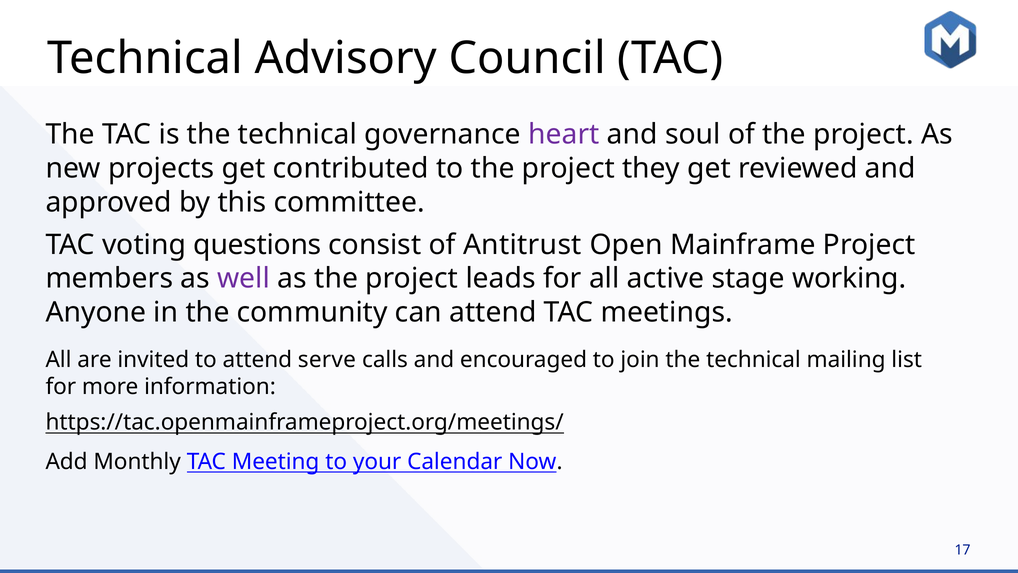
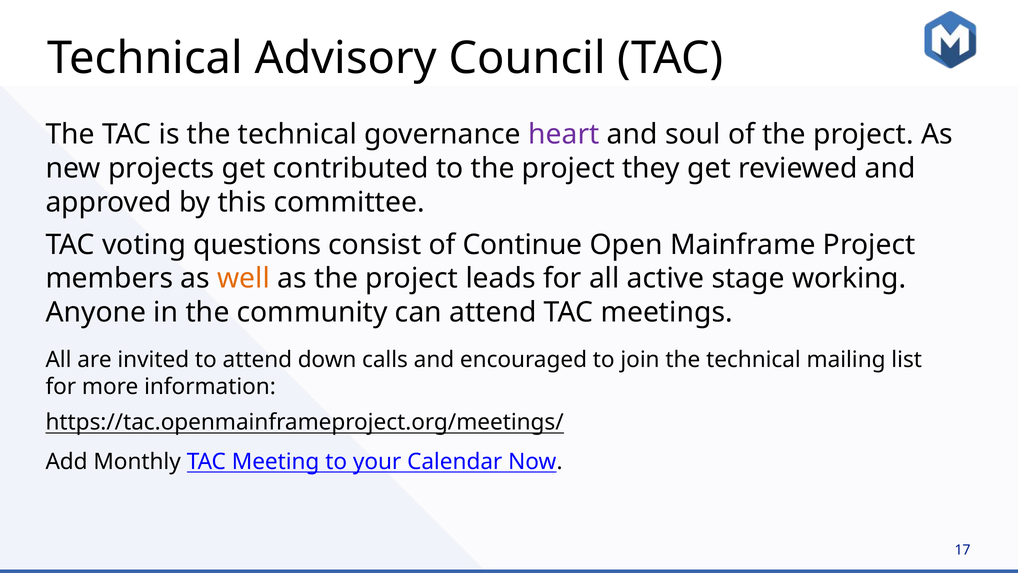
Antitrust: Antitrust -> Continue (523, 245)
well colour: purple -> orange (244, 278)
serve: serve -> down (327, 360)
